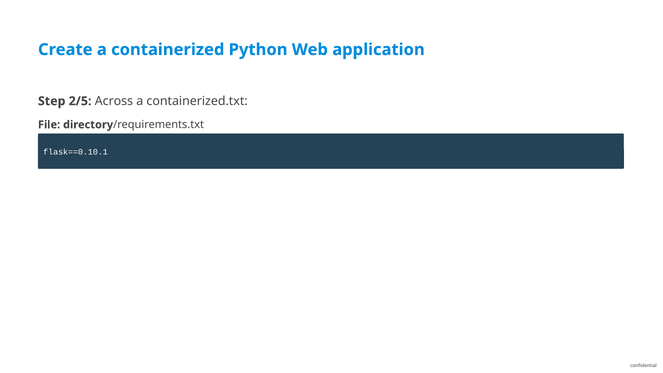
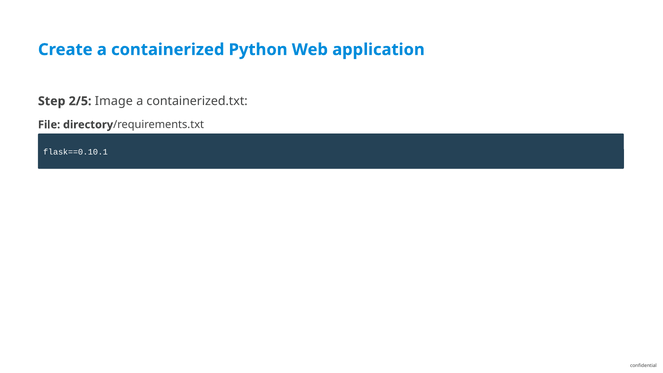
Across: Across -> Image (114, 101)
